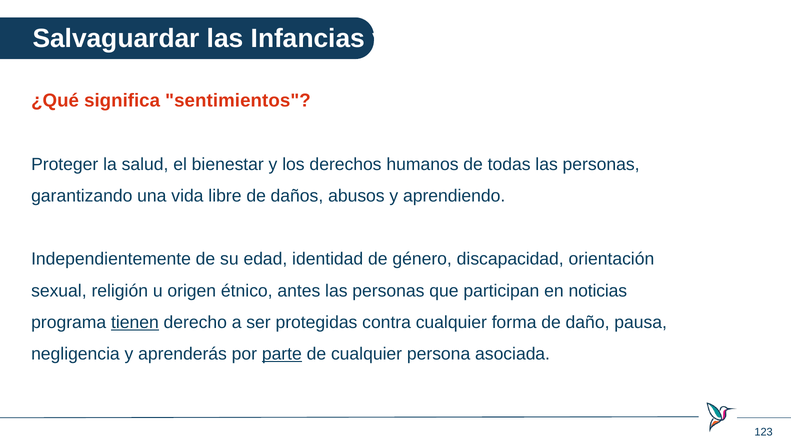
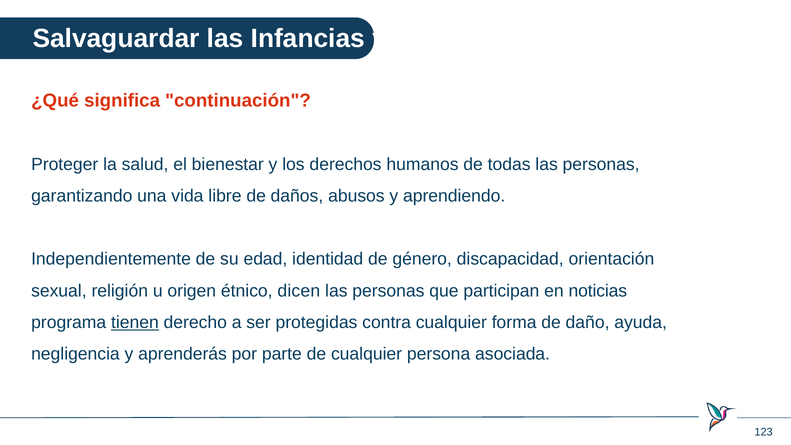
sentimientos: sentimientos -> continuación (238, 101)
antes: antes -> dicen (299, 291)
pausa: pausa -> ayuda (641, 322)
parte underline: present -> none (282, 354)
